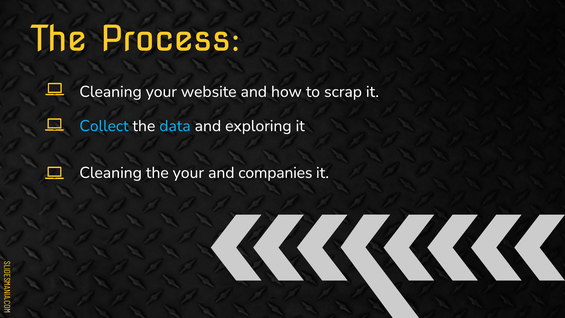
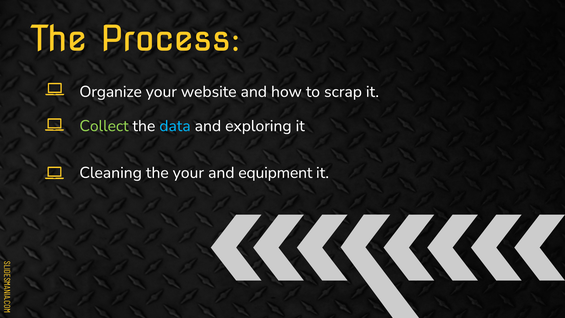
Cleaning: Cleaning -> Organize (111, 92)
Collect colour: light blue -> light green (104, 126)
companies: companies -> equipment (275, 173)
